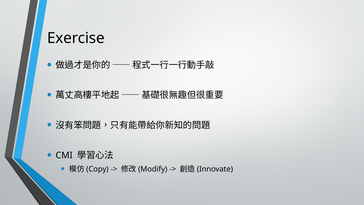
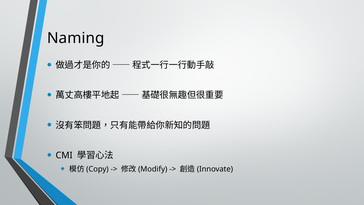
Exercise: Exercise -> Naming (76, 38)
